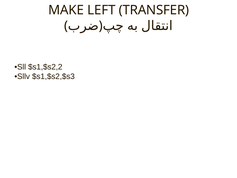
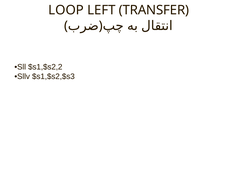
MAKE: MAKE -> LOOP (66, 10)
